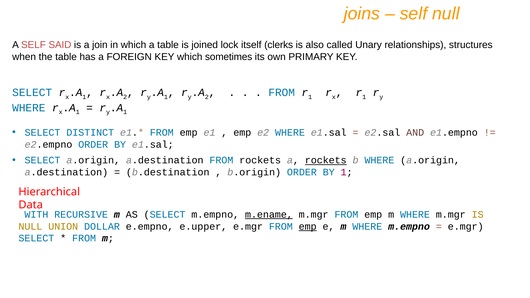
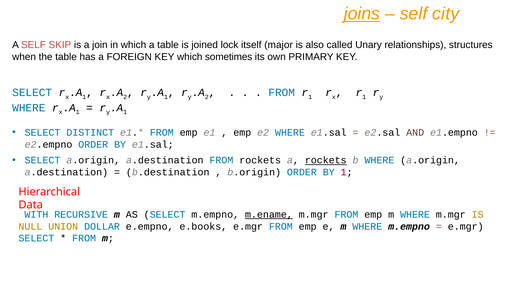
joins underline: none -> present (362, 14)
self null: null -> city (446, 14)
SAID: SAID -> SKIP (60, 45)
clerks: clerks -> major (279, 45)
e.upper: e.upper -> e.books (203, 226)
emp underline: present -> none (308, 226)
